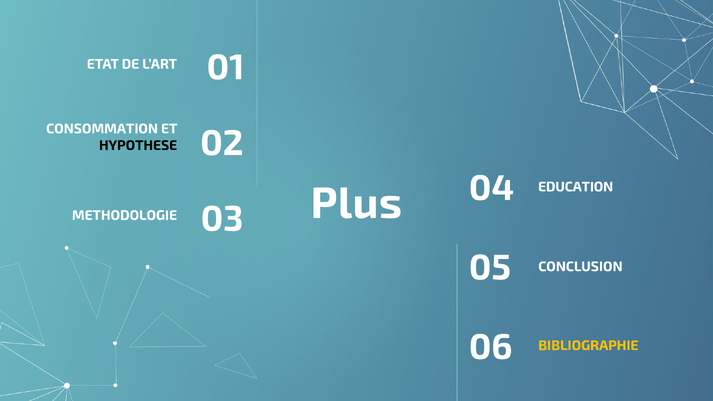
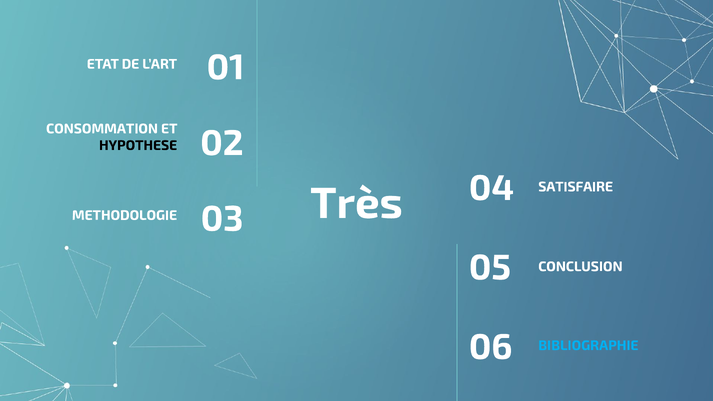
EDUCATION: EDUCATION -> SATISFAIRE (576, 187)
Plus: Plus -> Très (357, 204)
BIBLIOGRAPHIE colour: yellow -> light blue (588, 346)
